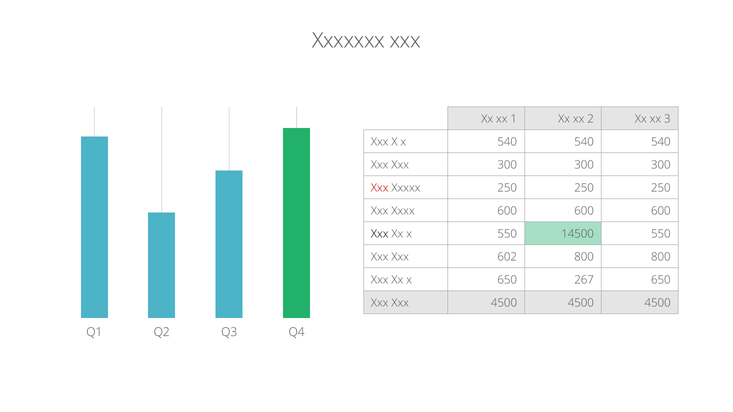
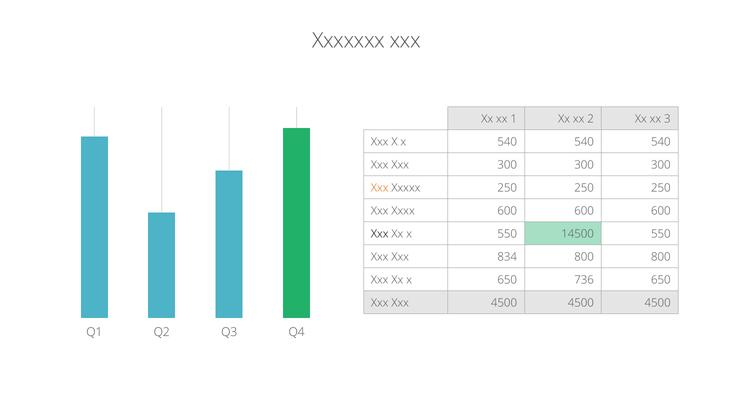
Xxx colour: red -> orange (380, 188)
602: 602 -> 834 (507, 257)
267: 267 -> 736 (584, 280)
